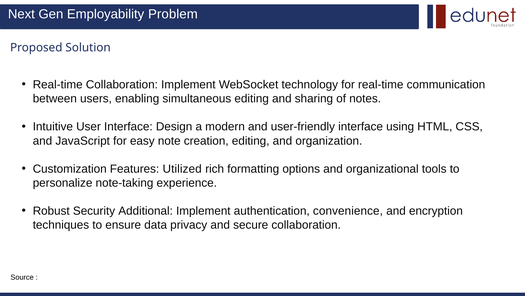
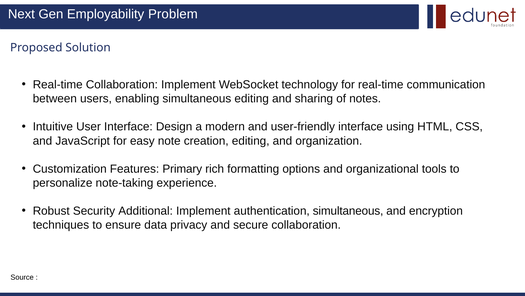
Utilized: Utilized -> Primary (182, 169)
authentication convenience: convenience -> simultaneous (348, 211)
